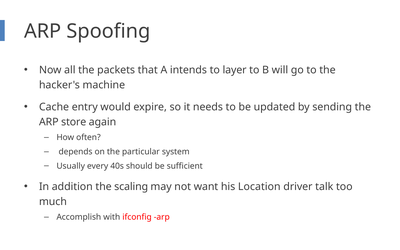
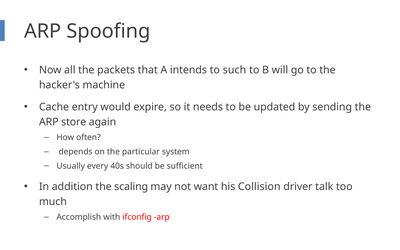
layer: layer -> such (234, 70)
Location: Location -> Collision (259, 187)
